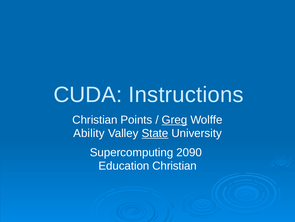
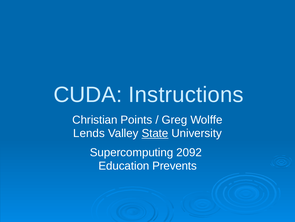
Greg underline: present -> none (175, 120)
Ability: Ability -> Lends (89, 133)
2090: 2090 -> 2092 (189, 152)
Education Christian: Christian -> Prevents (175, 165)
